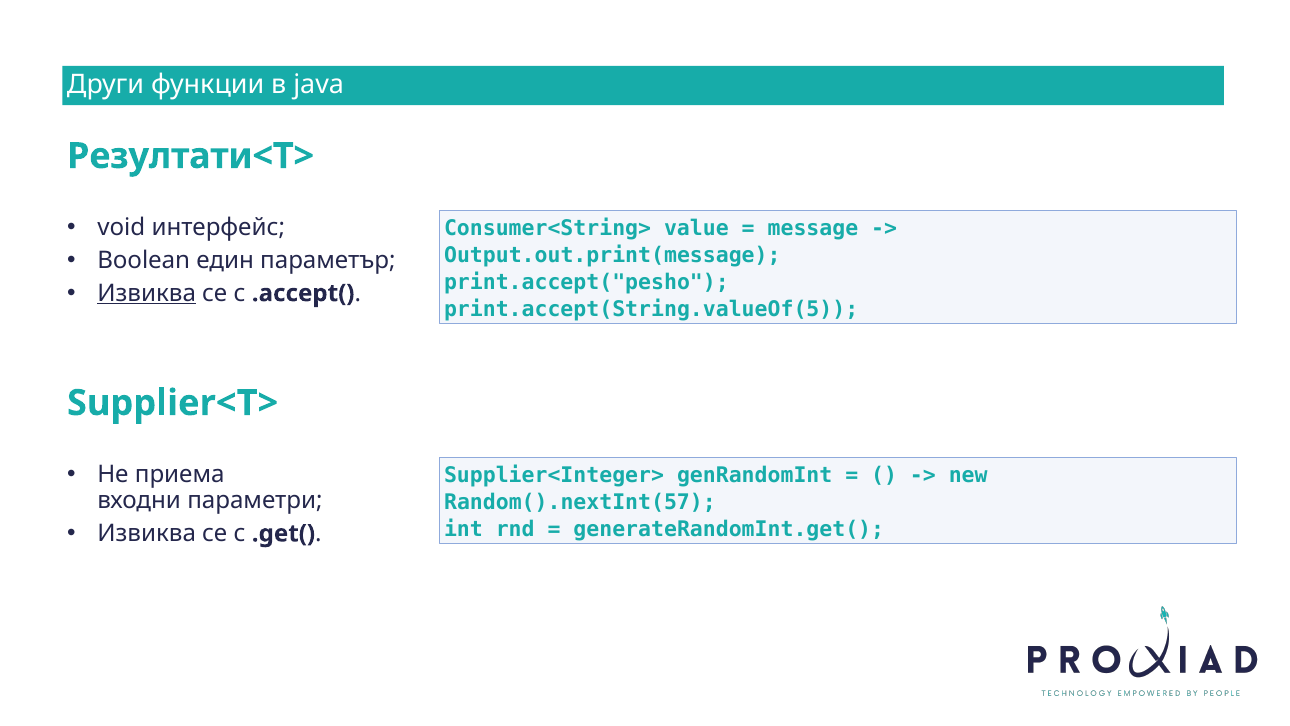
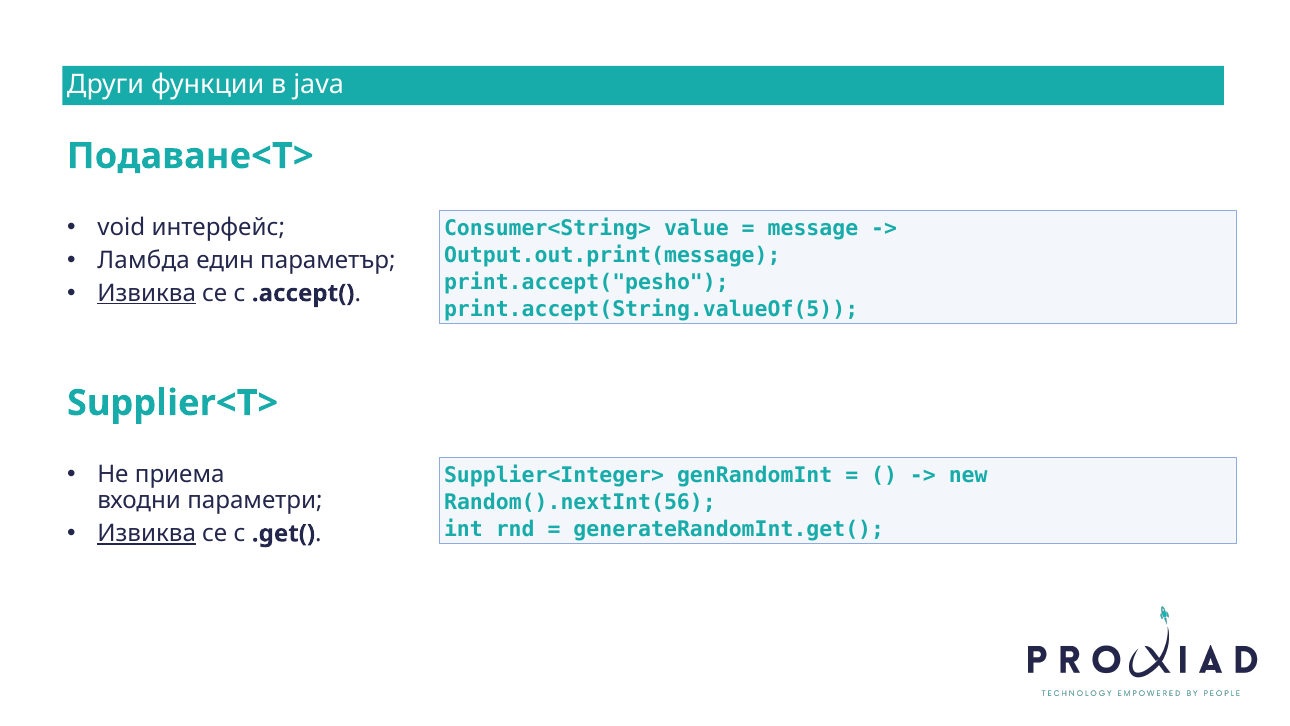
Резултати<T>: Резултати<T> -> Подаване<T> (190, 156)
Boolean: Boolean -> Ламбда (144, 260)
Random().nextInt(57: Random().nextInt(57 -> Random().nextInt(56 (580, 502)
Извиква underline: none -> present (147, 533)
